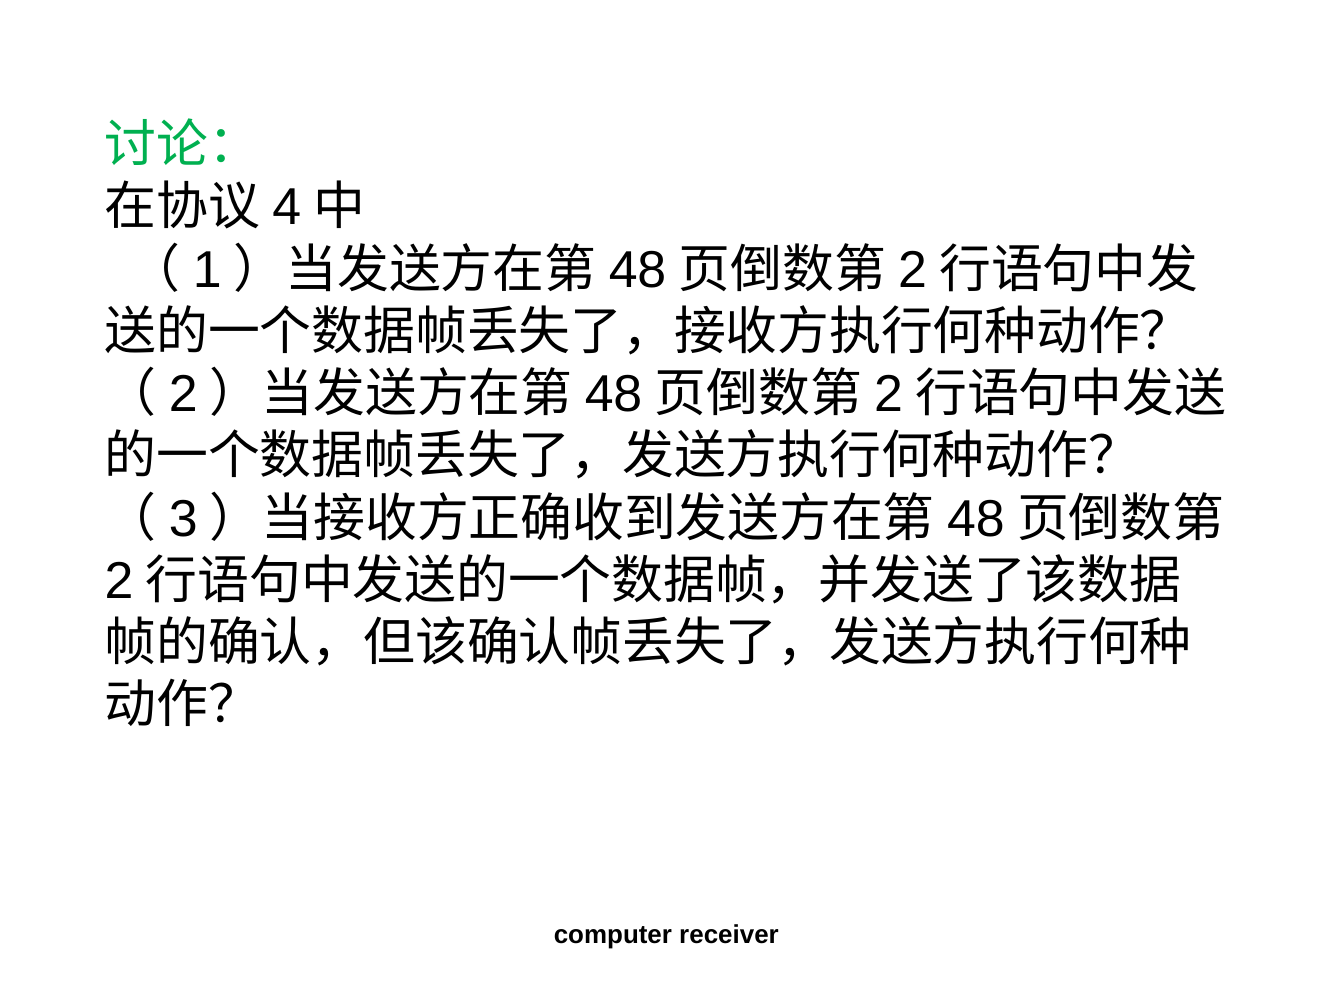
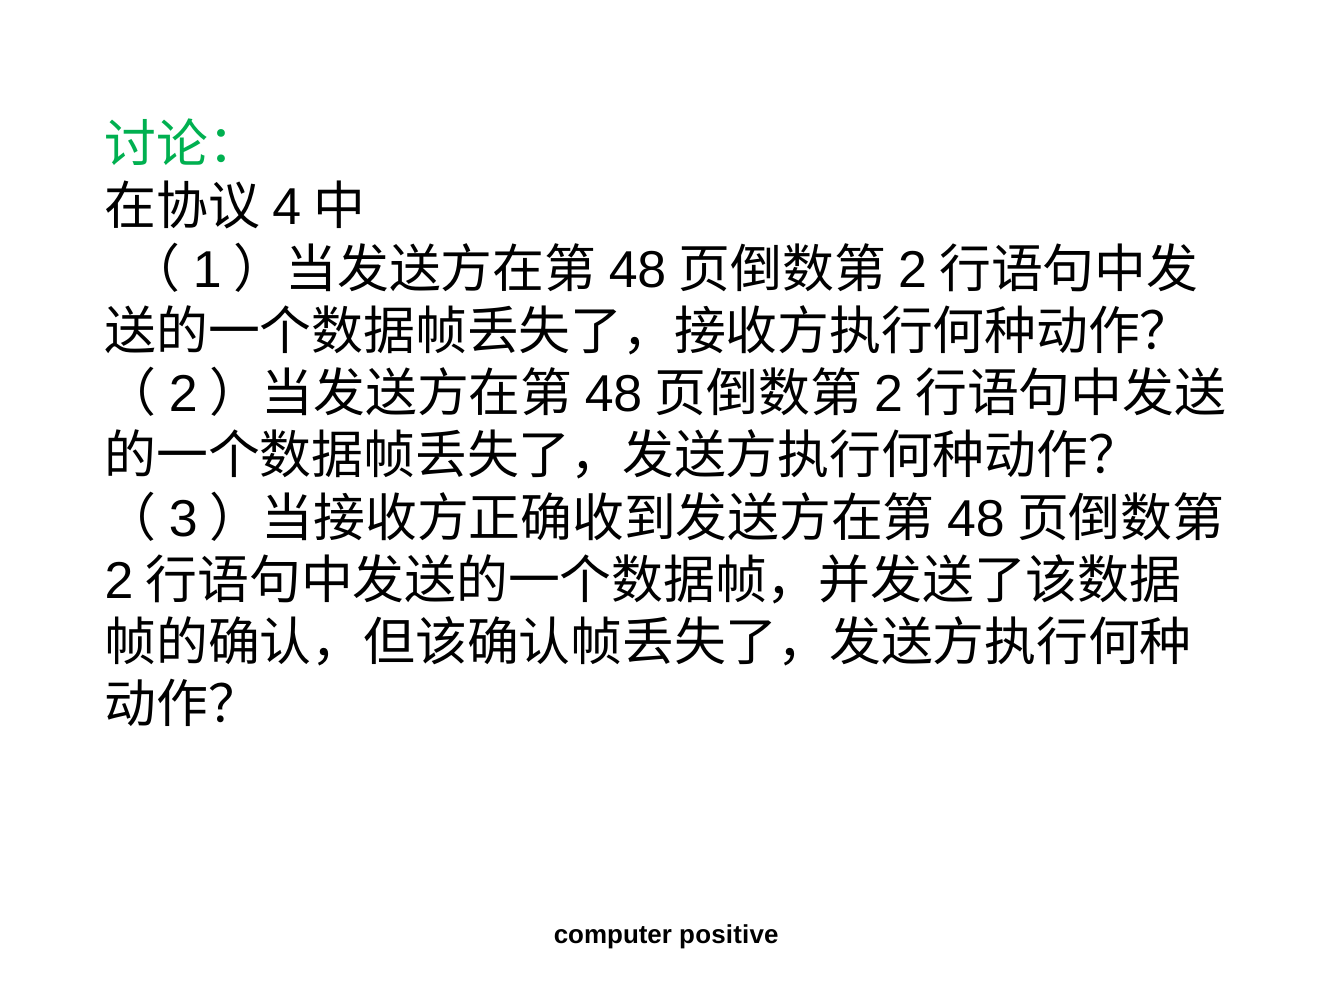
receiver: receiver -> positive (729, 935)
